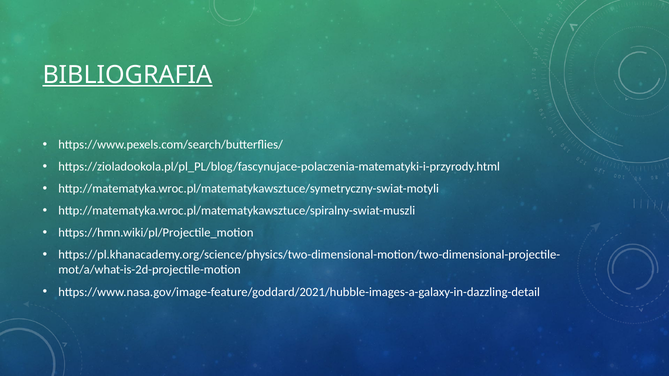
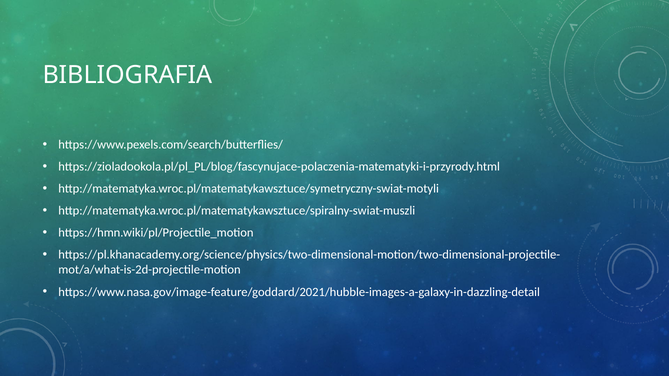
BIBLIOGRAFIA underline: present -> none (127, 75)
